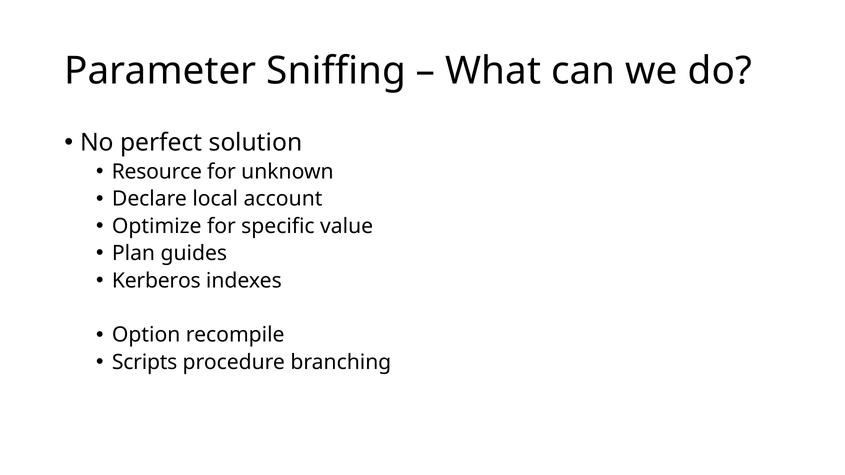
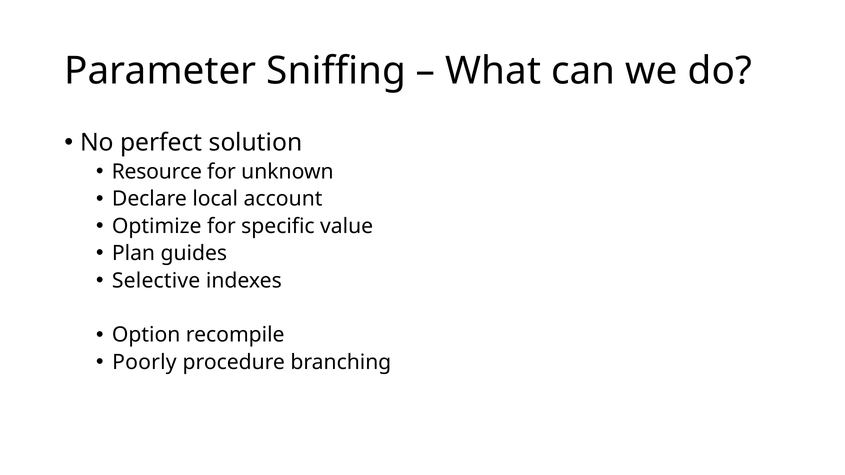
Kerberos: Kerberos -> Selective (156, 281)
Scripts: Scripts -> Poorly (144, 362)
